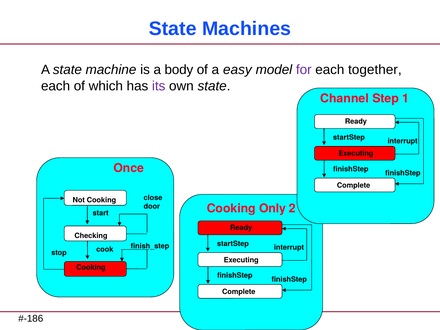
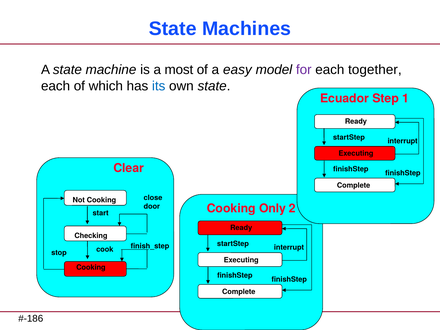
body: body -> most (179, 70)
its colour: purple -> blue (159, 86)
Channel: Channel -> Ecuador (345, 98)
Once: Once -> Clear (129, 168)
